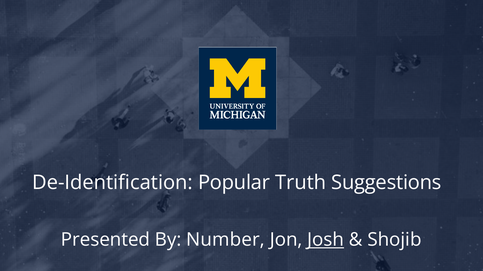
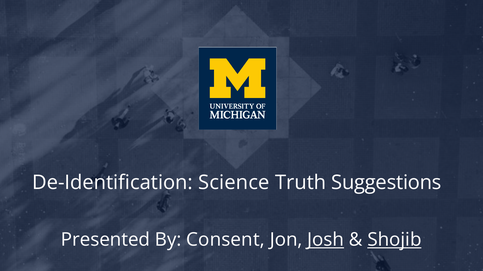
Popular: Popular -> Science (234, 183)
Number: Number -> Consent (226, 240)
Shojib underline: none -> present (395, 240)
